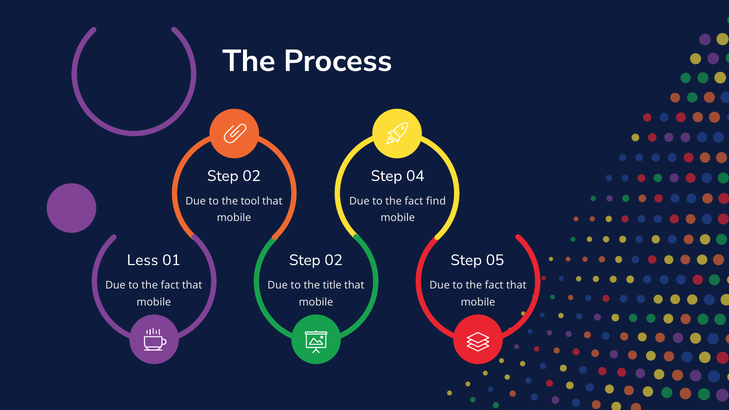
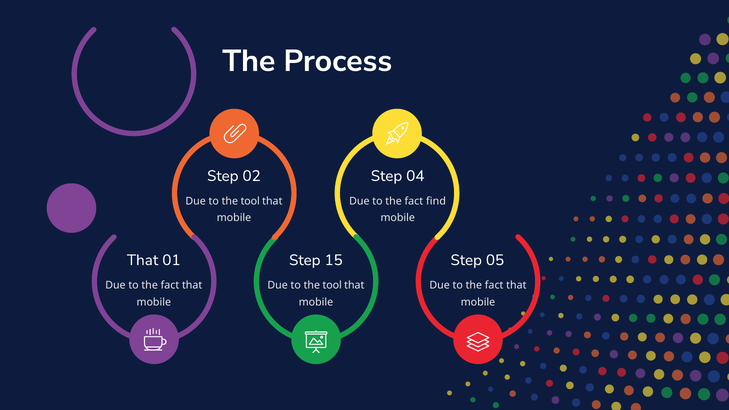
Less: Less -> That (143, 260)
02: 02 -> 15 (334, 260)
title: title -> tool (332, 285)
